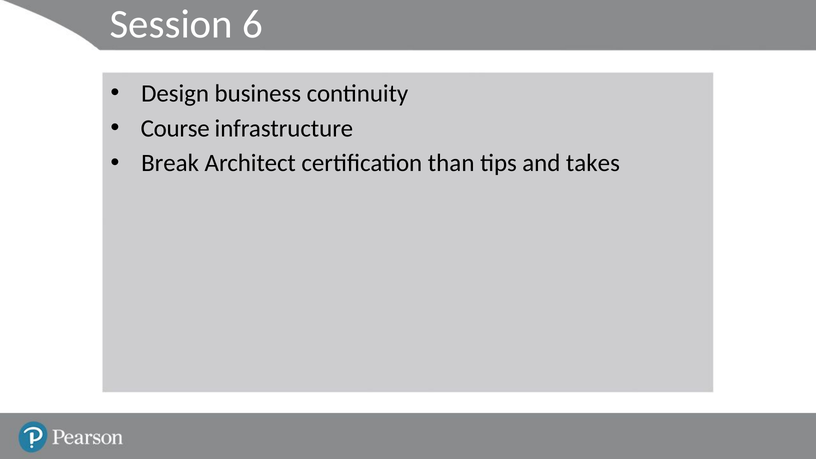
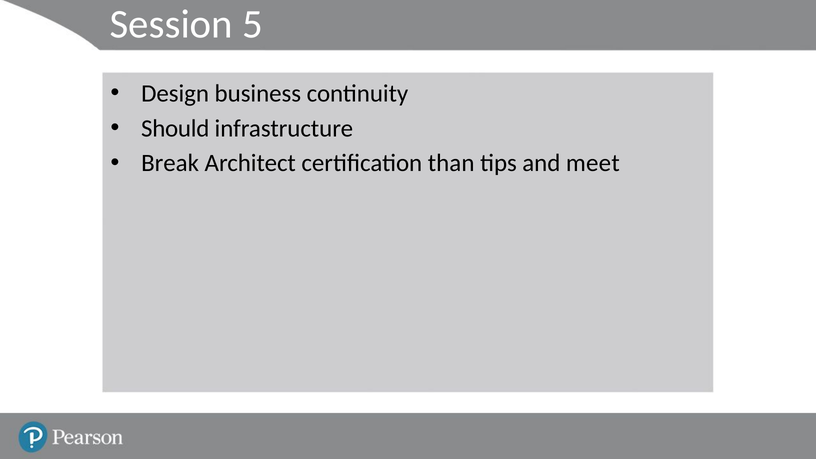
6: 6 -> 5 (252, 24)
Course: Course -> Should (175, 128)
takes: takes -> meet (593, 163)
